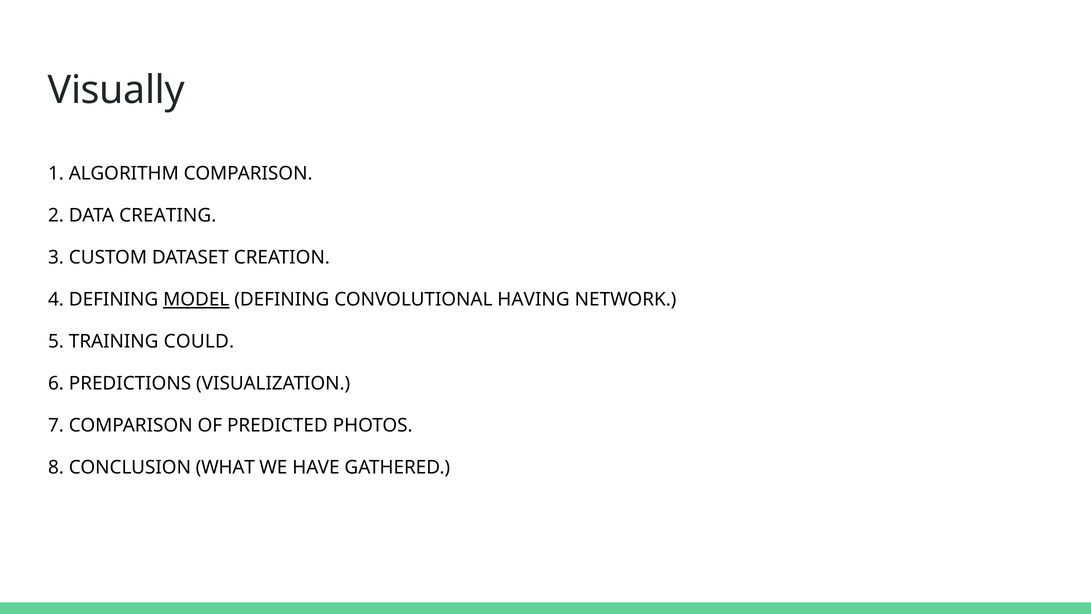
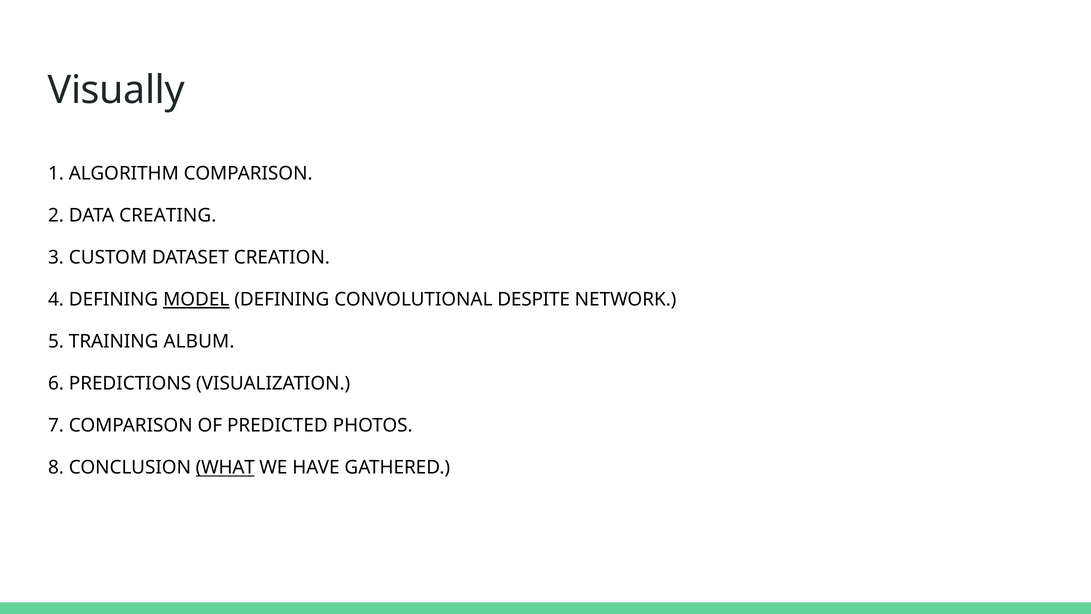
HAVING: HAVING -> DESPITE (534, 299)
COULD: COULD -> ALBUM (199, 341)
WHAT underline: none -> present (225, 468)
